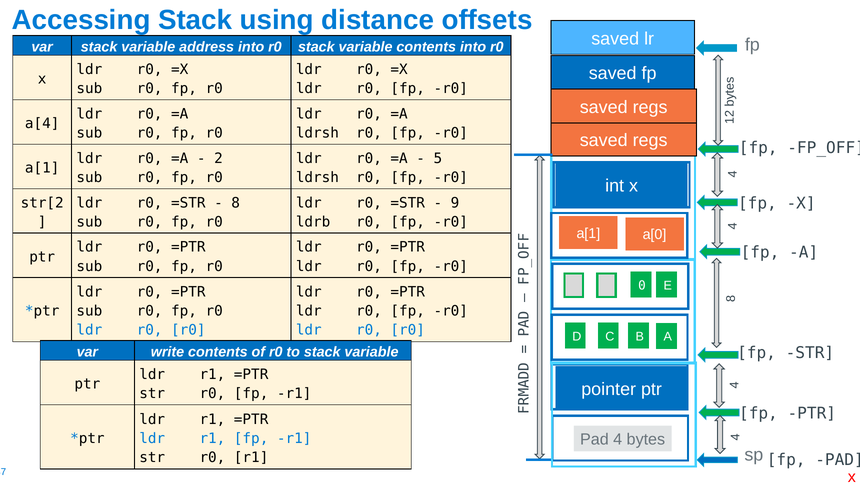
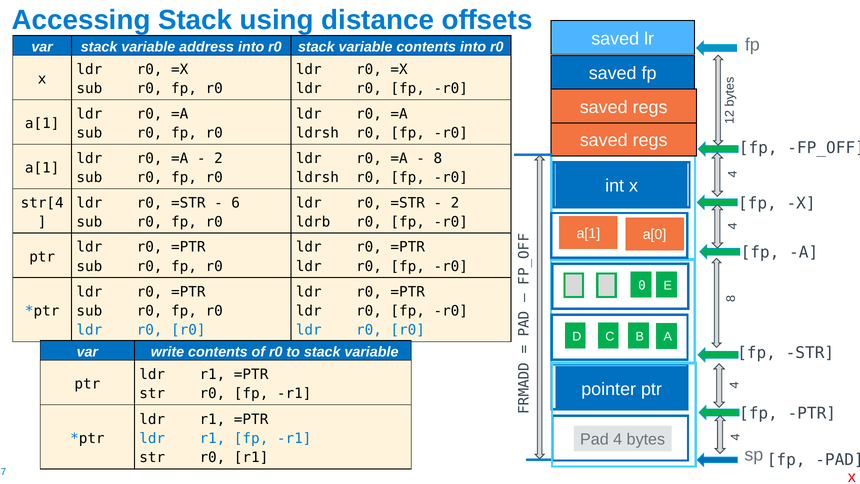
a[4: a[4 -> a[1 (42, 123)
5: 5 -> 8 (438, 158)
str[2: str[2 -> str[4 (42, 203)
8: 8 -> 6 (236, 203)
9: 9 -> 2 (455, 203)
